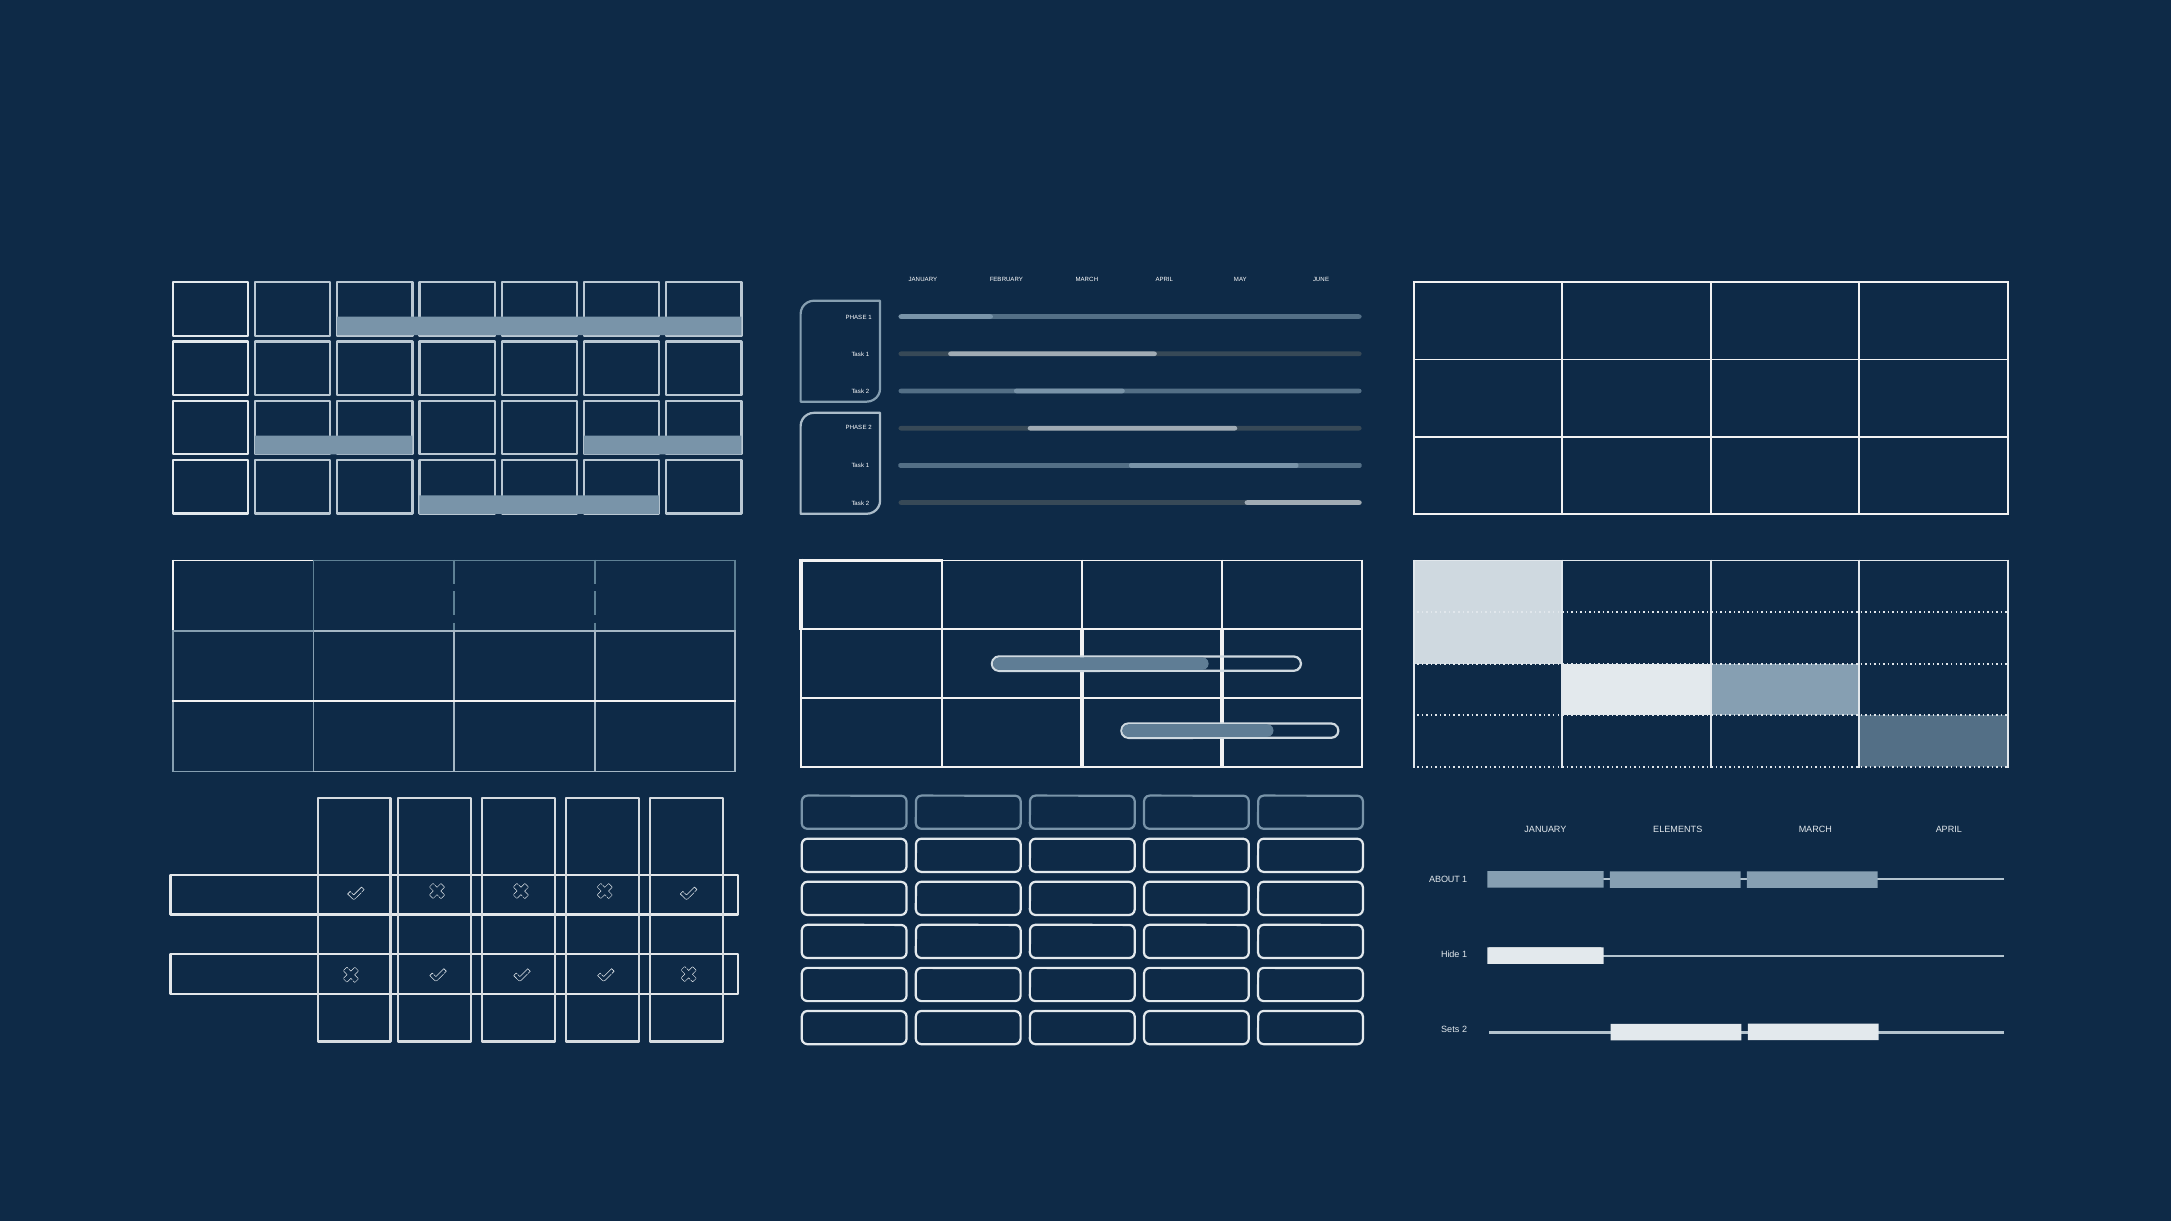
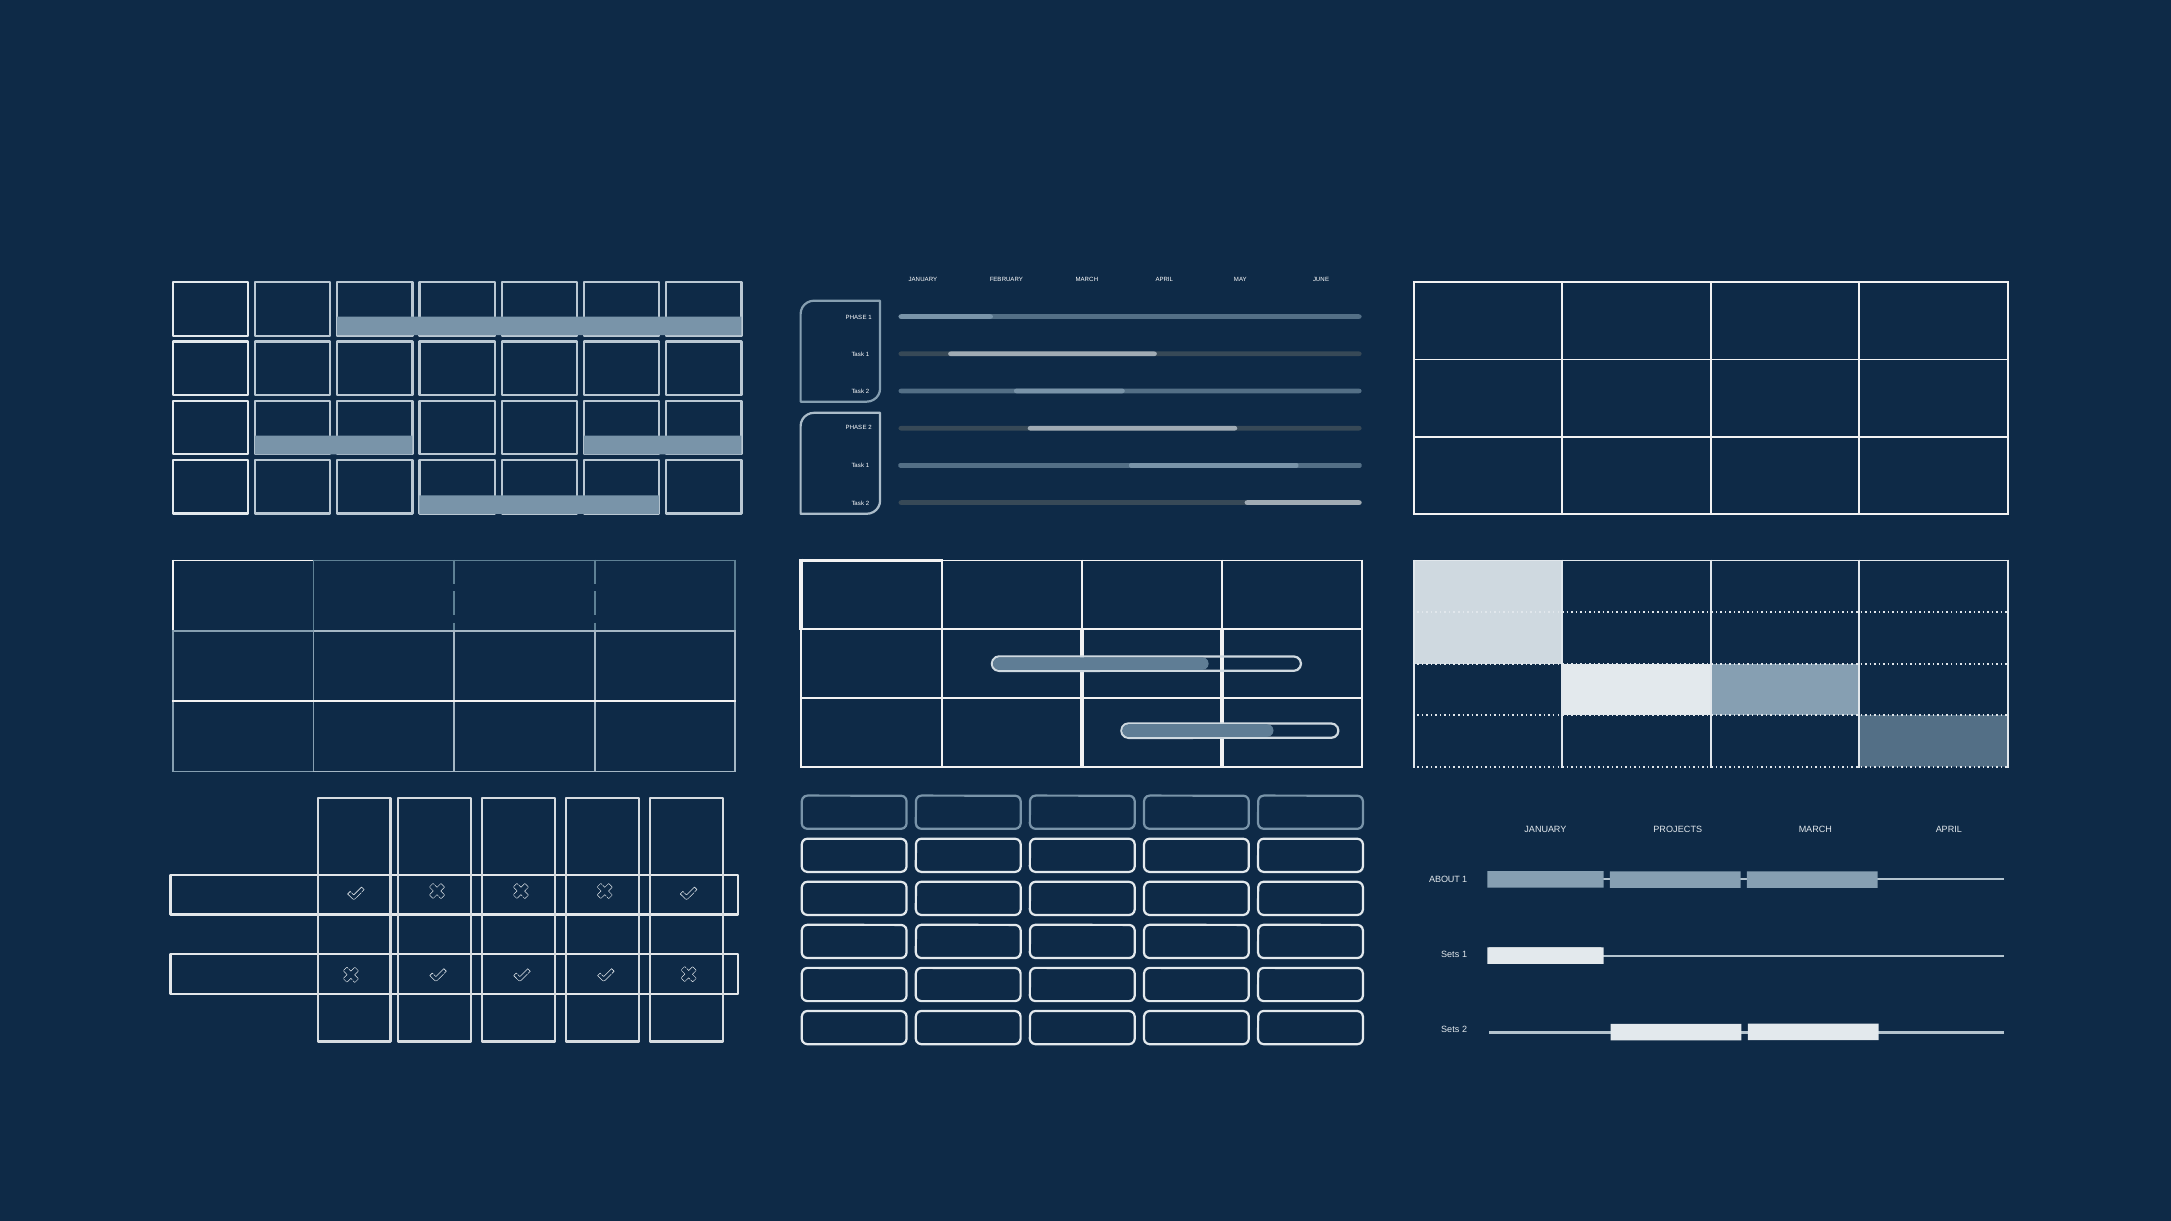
ELEMENTS: ELEMENTS -> PROJECTS (1678, 830)
Hide: Hide -> Sets (1450, 955)
